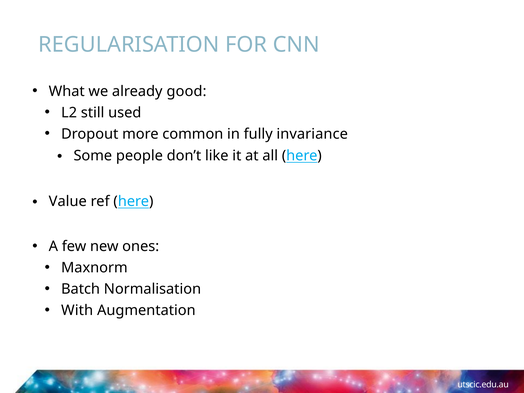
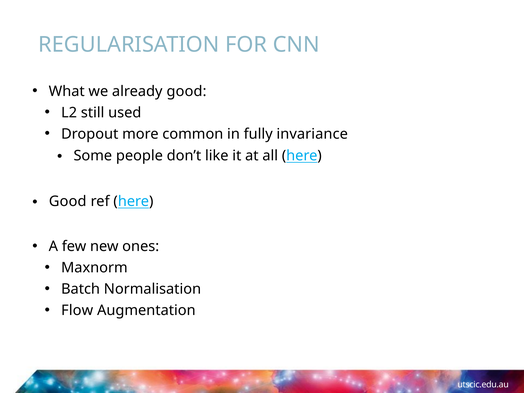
Value: Value -> Good (68, 201)
With: With -> Flow (77, 310)
